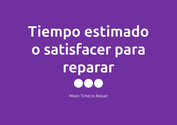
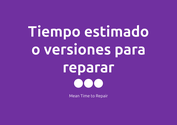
satisfacer: satisfacer -> versiones (77, 49)
